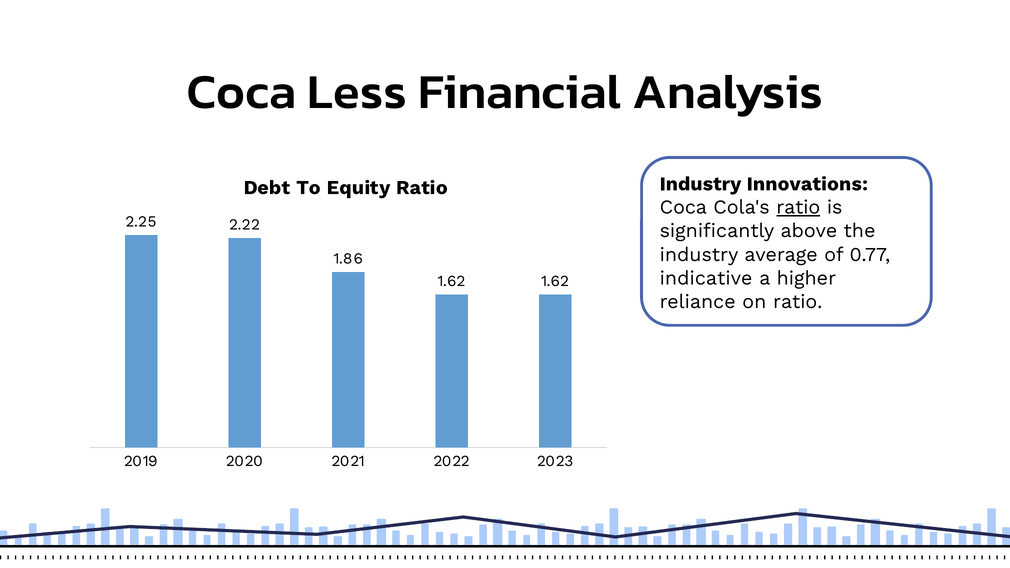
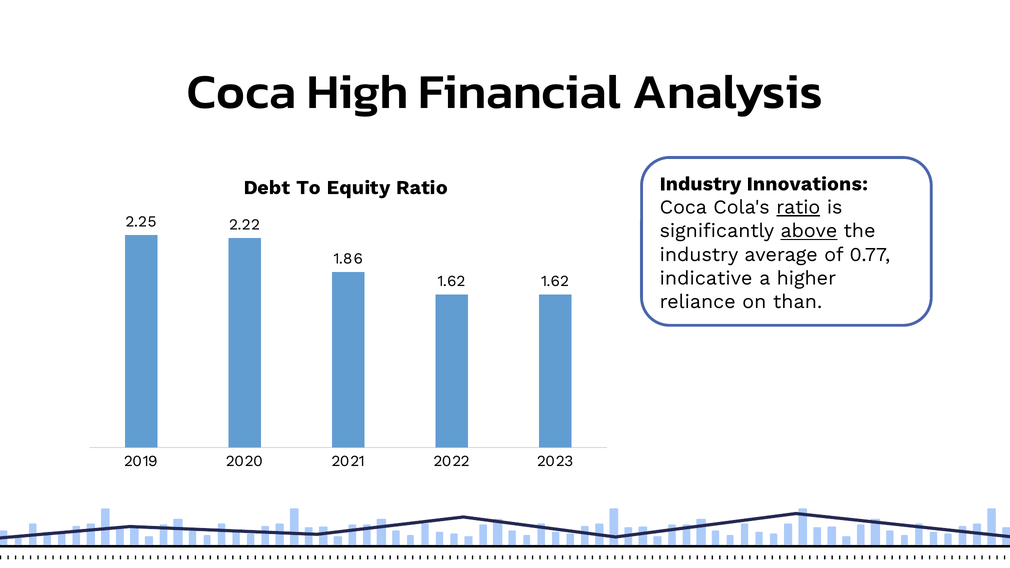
Less: Less -> High (358, 92)
above underline: none -> present (809, 231)
on ratio: ratio -> than (798, 302)
